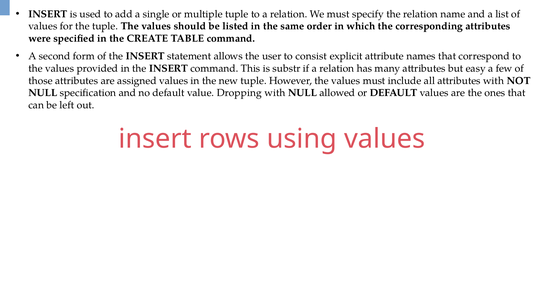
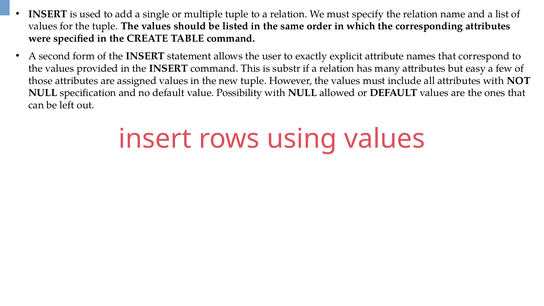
consist: consist -> exactly (311, 56)
Dropping: Dropping -> Possibility (239, 93)
